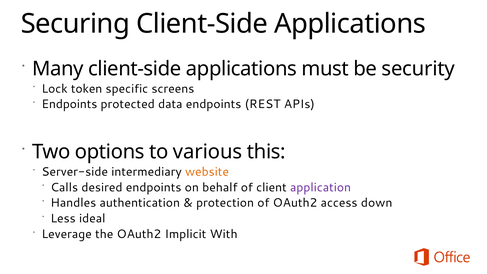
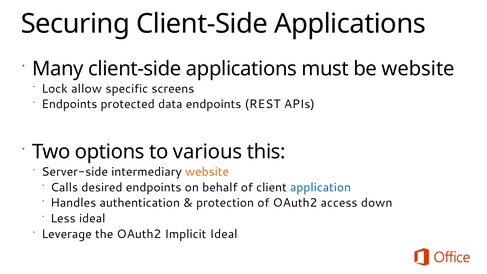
be security: security -> website (418, 69)
token: token -> allow (87, 89)
application colour: purple -> blue (321, 187)
Implicit With: With -> Ideal (224, 234)
